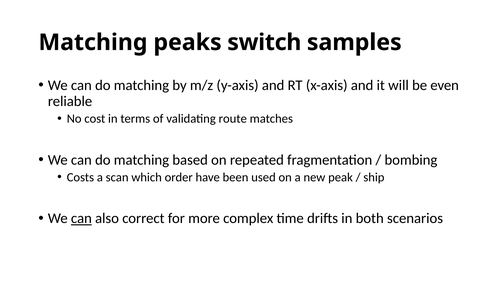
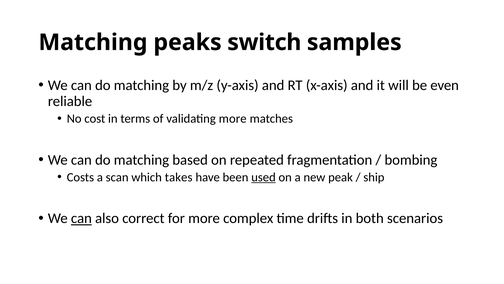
validating route: route -> more (233, 118)
order: order -> takes (179, 177)
used underline: none -> present (263, 177)
